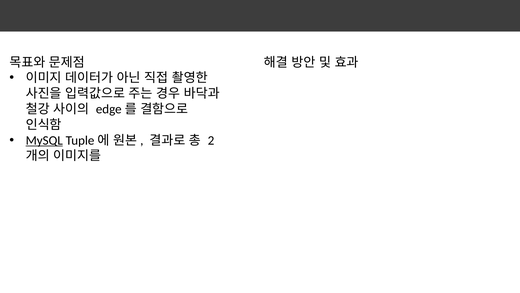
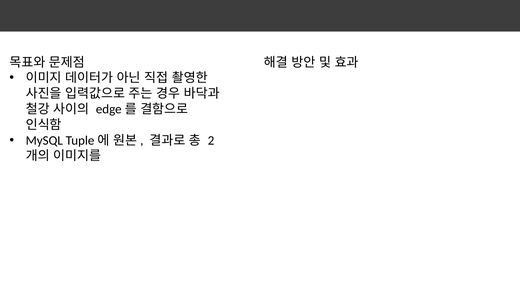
MySQL underline: present -> none (44, 140)
